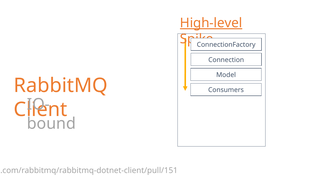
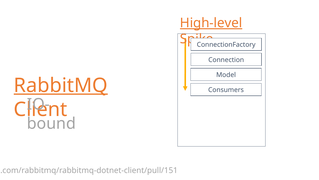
RabbitMQ underline: none -> present (61, 85)
